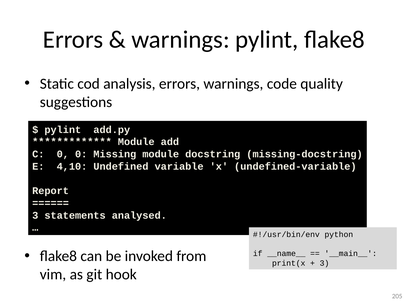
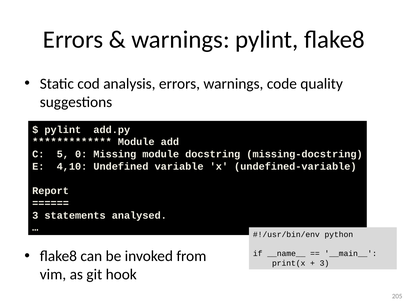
C 0: 0 -> 5 (63, 154)
